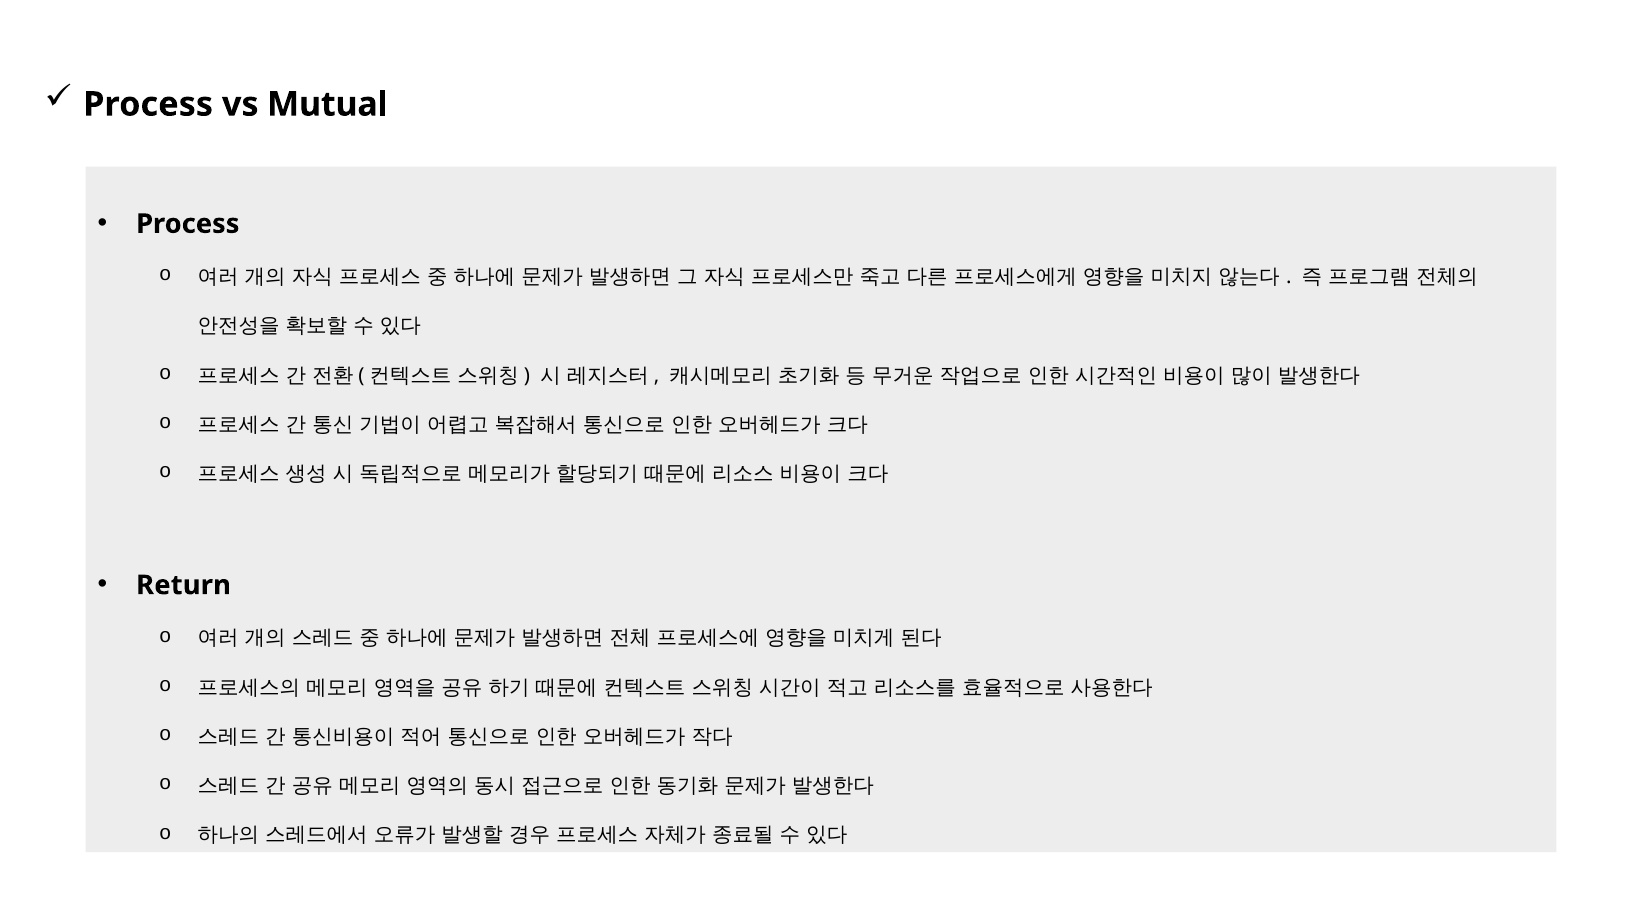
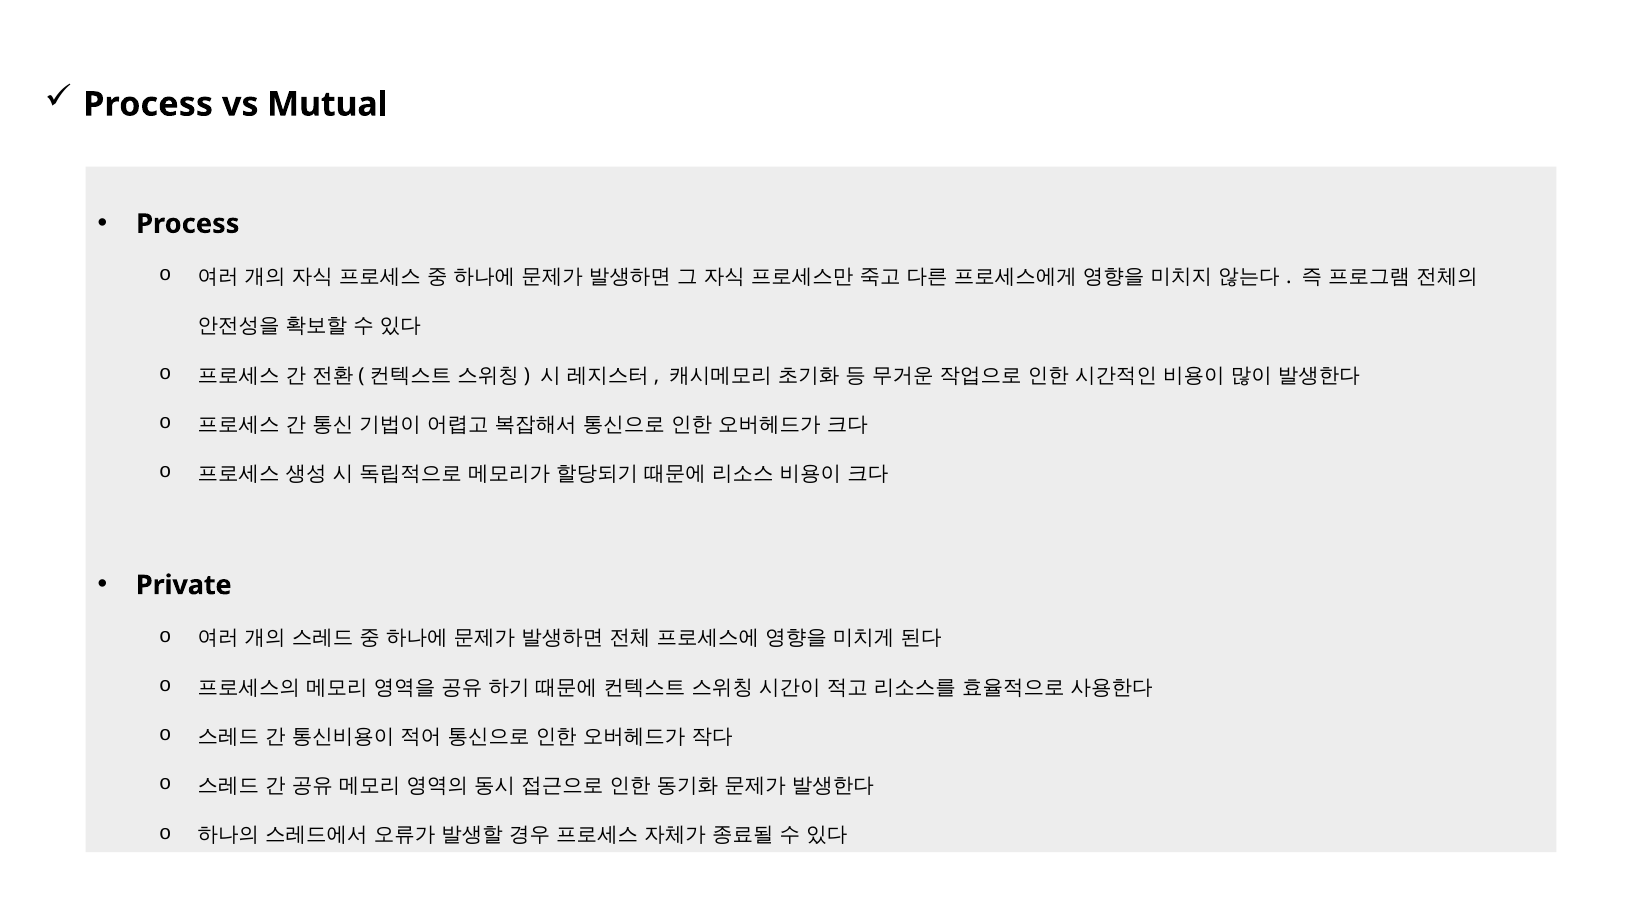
Return: Return -> Private (184, 585)
